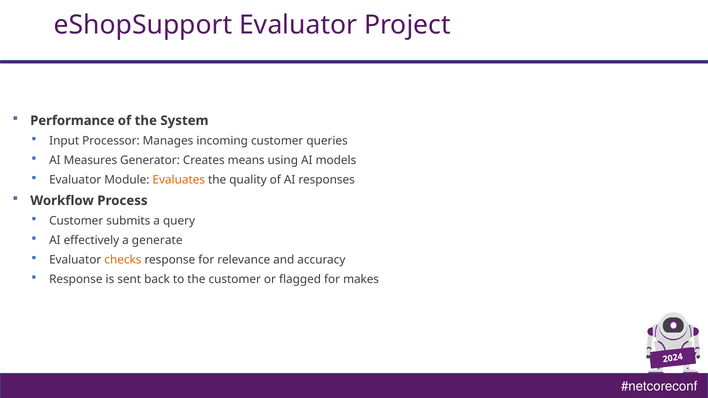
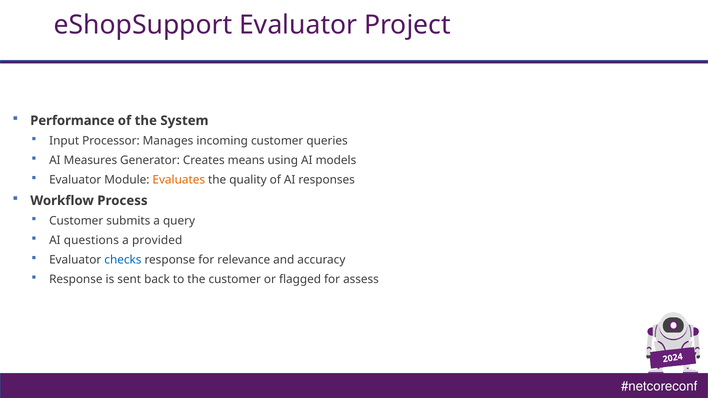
effectively: effectively -> questions (91, 241)
generate: generate -> provided (157, 241)
checks colour: orange -> blue (123, 260)
makes: makes -> assess (361, 280)
